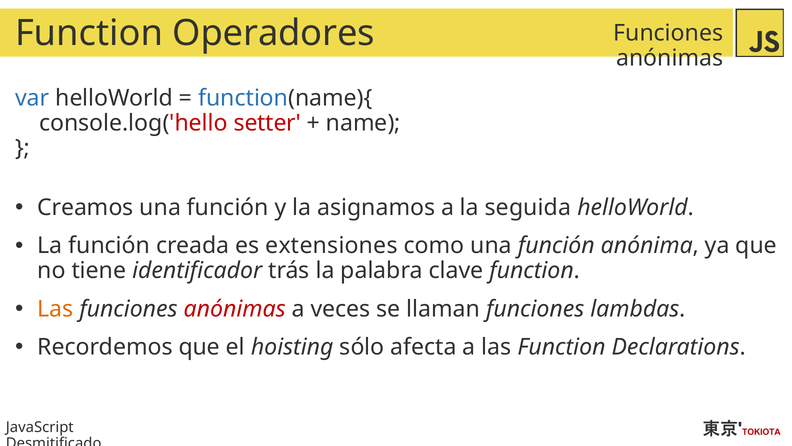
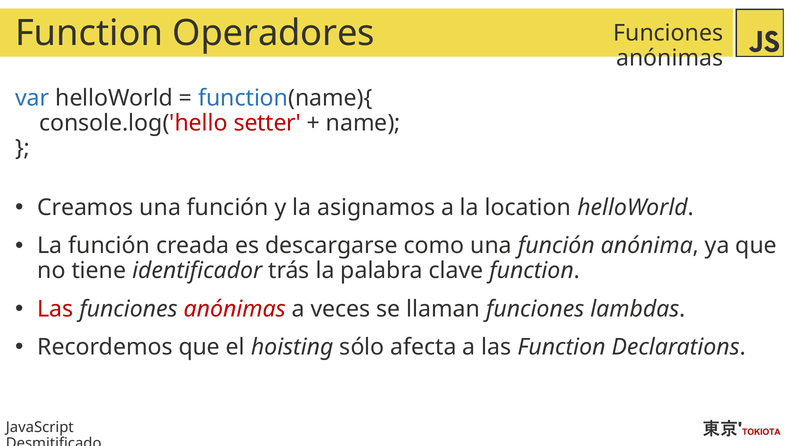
seguida: seguida -> location (528, 207)
extensiones: extensiones -> descargarse (332, 246)
Las colour: orange -> red (55, 309)
